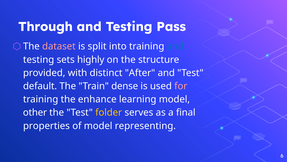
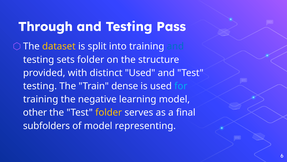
dataset colour: pink -> yellow (59, 46)
sets highly: highly -> folder (91, 59)
distinct After: After -> Used (140, 73)
default: default -> testing (40, 86)
for colour: pink -> light blue (181, 86)
enhance: enhance -> negative (97, 99)
properties: properties -> subfolders (46, 125)
